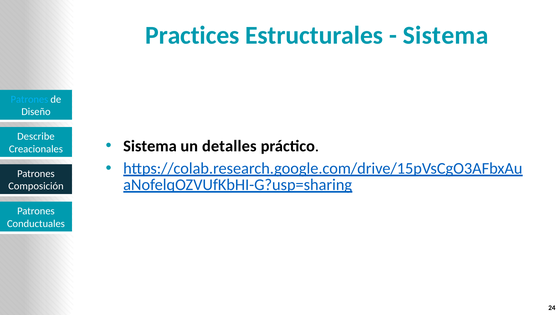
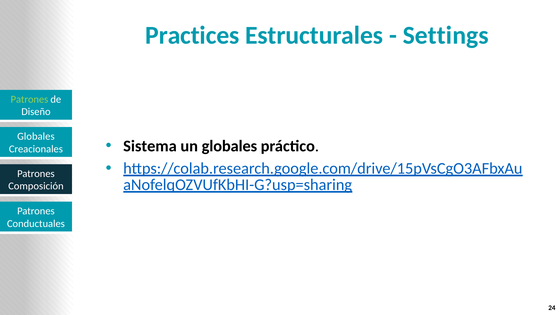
Sistema: Sistema -> Settings (446, 35)
Patrones colour: light blue -> light green (29, 99)
Describe: Describe -> Globales (36, 136)
un detalles: detalles -> globales (229, 146)
